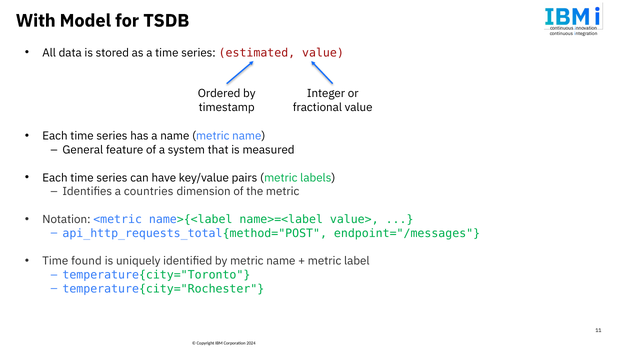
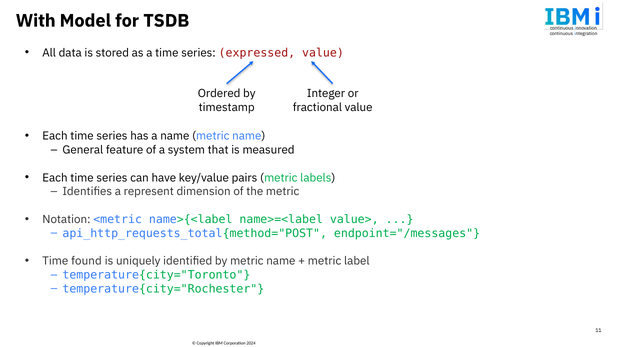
estimated: estimated -> expressed (257, 53)
countries: countries -> represent (149, 192)
